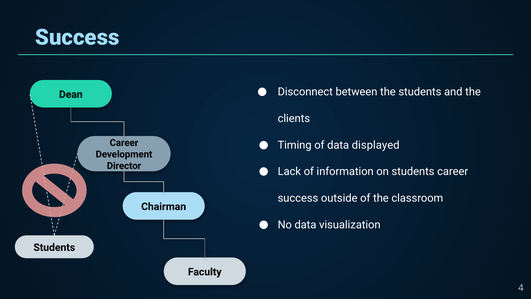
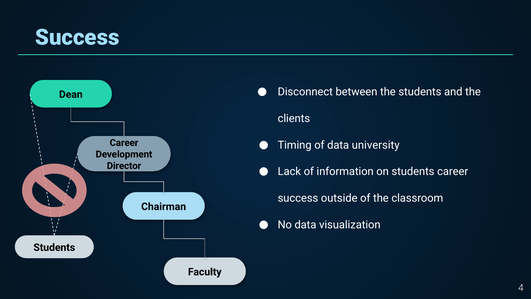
displayed: displayed -> university (376, 145)
